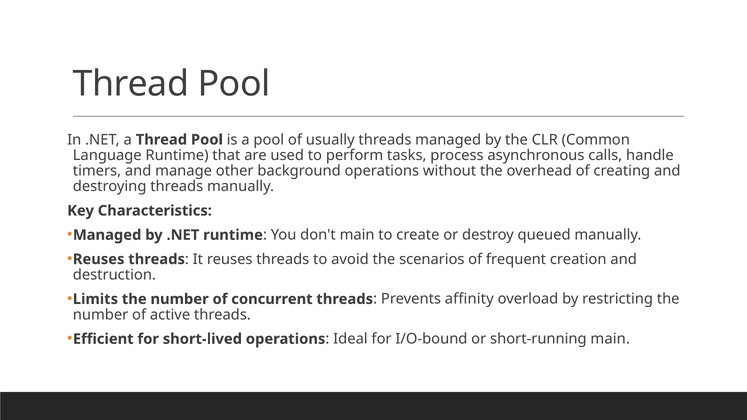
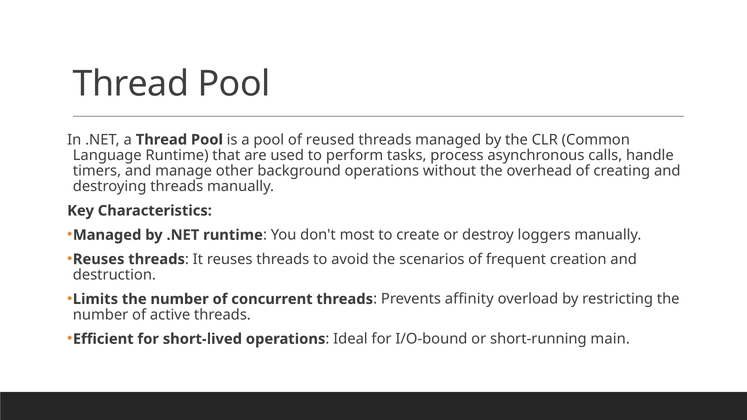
usually: usually -> reused (330, 140)
don't main: main -> most (357, 235)
queued: queued -> loggers (544, 235)
